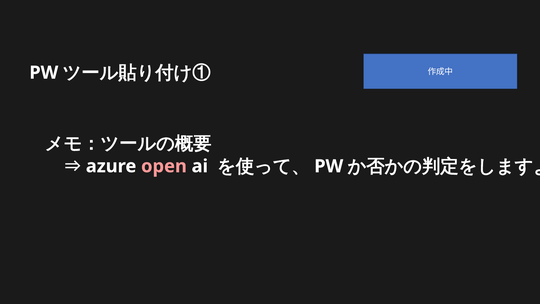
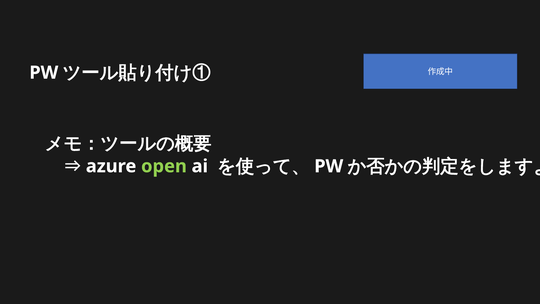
open colour: pink -> light green (164, 166)
